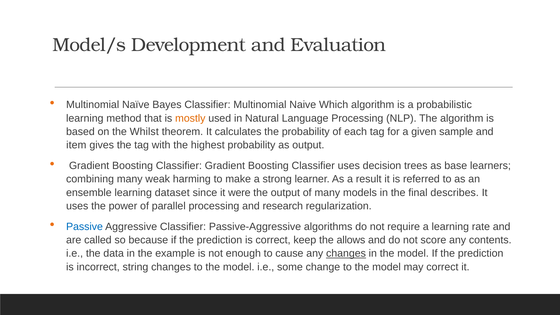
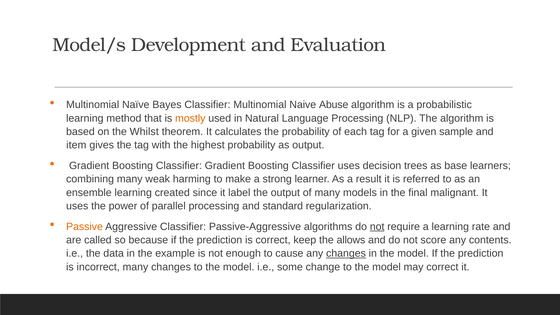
Which: Which -> Abuse (334, 105)
dataset: dataset -> created (172, 193)
were: were -> label (239, 193)
describes: describes -> malignant (455, 193)
research: research -> standard (283, 206)
Passive colour: blue -> orange (85, 227)
not underline: none -> present (377, 227)
incorrect string: string -> many (135, 267)
